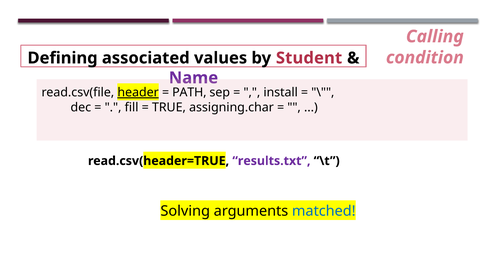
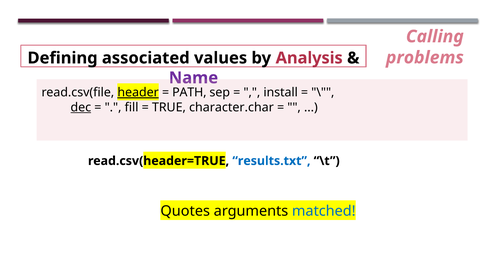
condition: condition -> problems (425, 58)
Student: Student -> Analysis (309, 58)
dec underline: none -> present (81, 107)
assigning.char: assigning.char -> character.char (231, 107)
results.txt colour: purple -> blue (271, 161)
Solving: Solving -> Quotes (185, 211)
